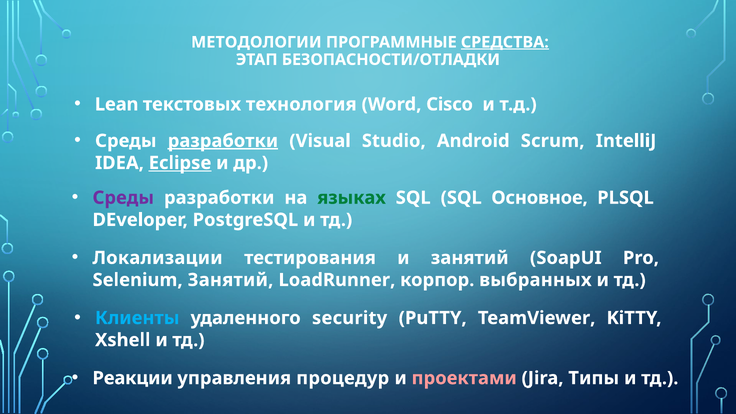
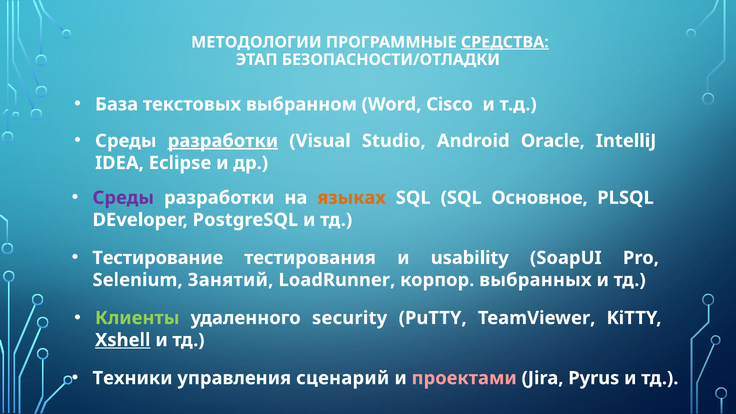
Lean: Lean -> База (117, 104)
технология: технология -> выбранном (301, 104)
Scrum: Scrum -> Oracle (553, 141)
Eclipse underline: present -> none (180, 163)
языках colour: green -> orange (352, 198)
Локализации: Локализации -> Тестирование (158, 258)
и занятий: занятий -> usability (470, 258)
Клиенты colour: light blue -> light green (137, 318)
Xshell underline: none -> present (123, 340)
Реакции: Реакции -> Техники (133, 378)
процедур: процедур -> сценарий (343, 378)
Типы: Типы -> Pyrus (594, 378)
